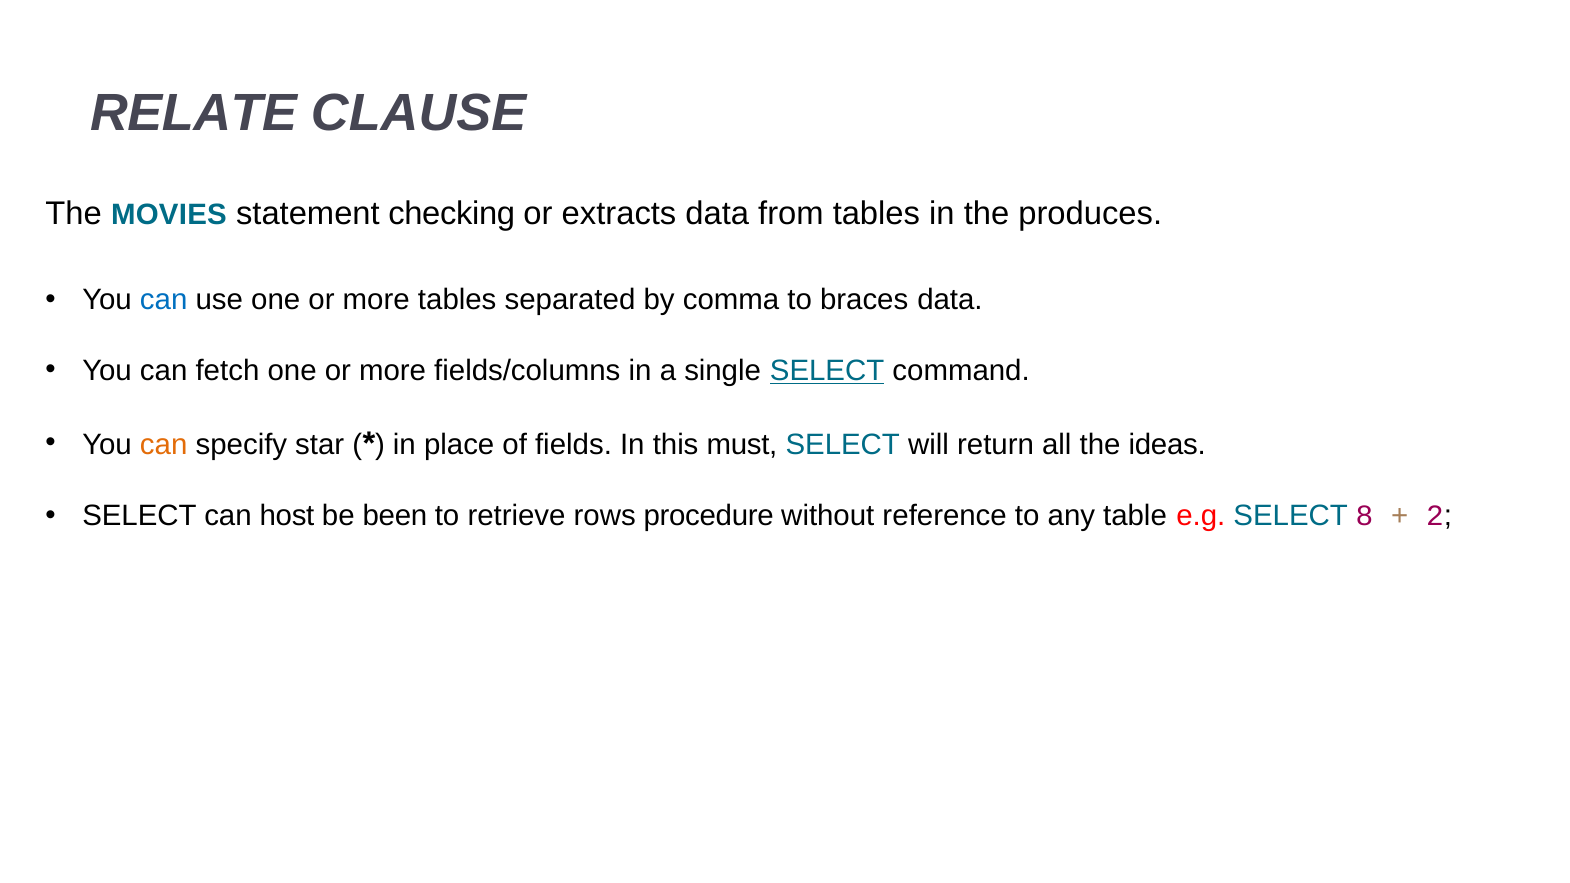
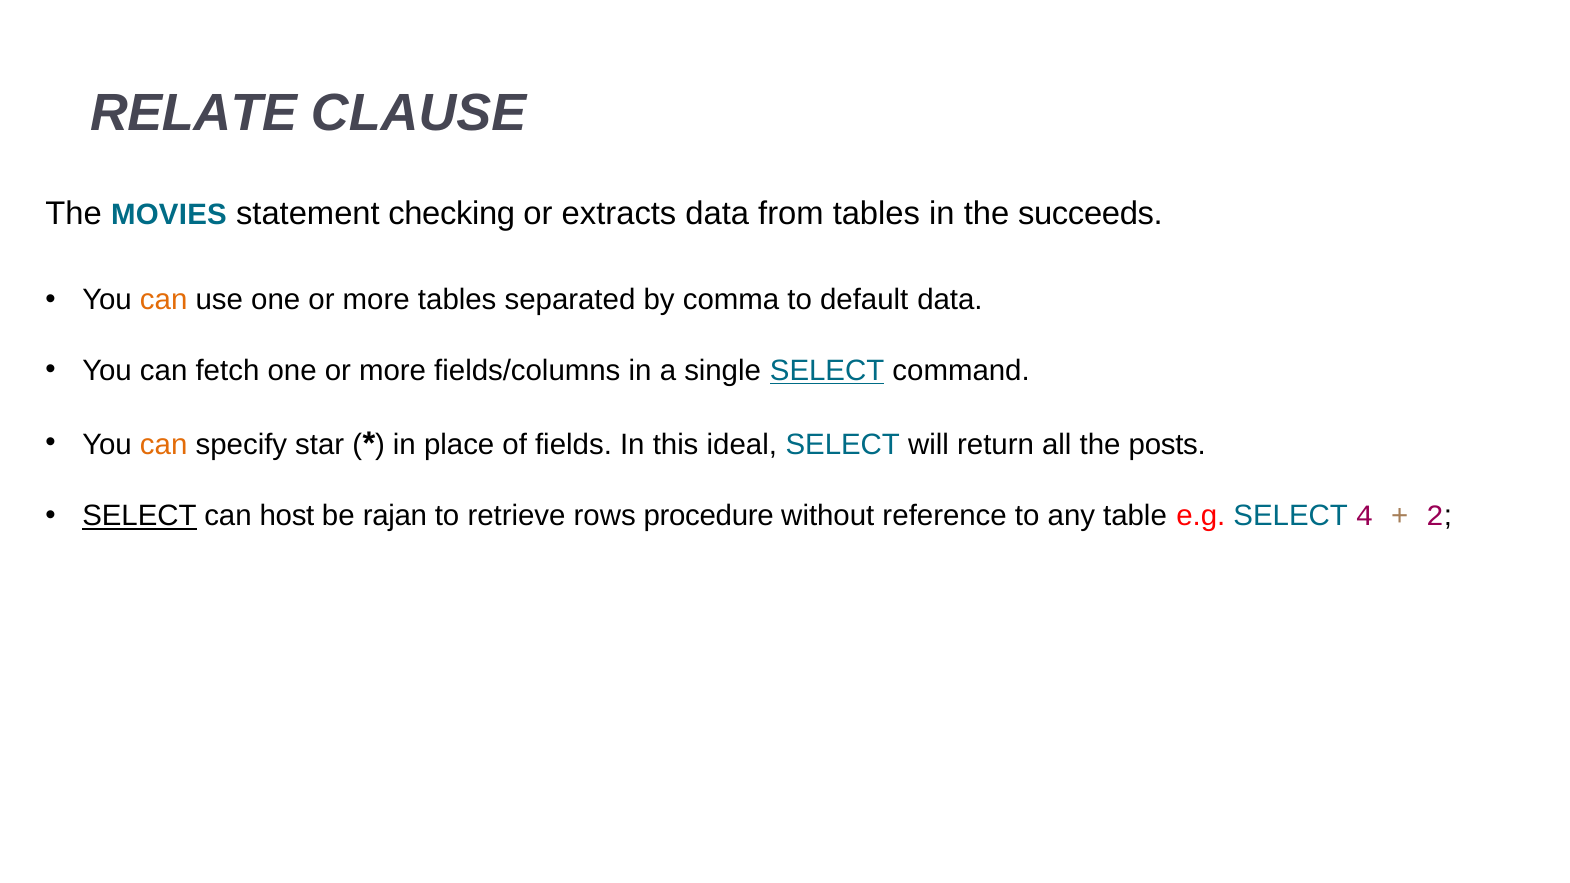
produces: produces -> succeeds (1090, 213)
can colour: blue -> orange (164, 300)
braces: braces -> default (864, 300)
must: must -> ideal (742, 445)
ideas: ideas -> posts (1167, 445)
SELECT underline: none -> present (139, 516)
been: been -> rajan (395, 516)
8: 8 -> 4 (1364, 516)
